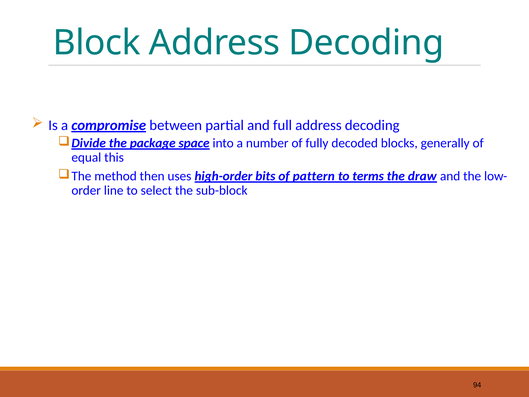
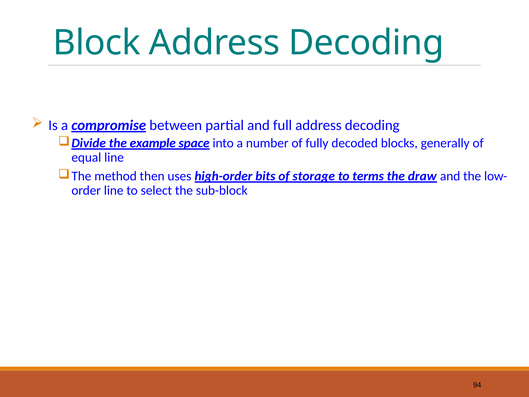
package: package -> example (153, 143)
equal this: this -> line (114, 157)
pattern: pattern -> storage (314, 176)
